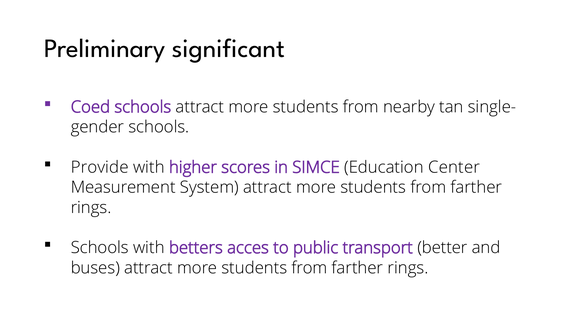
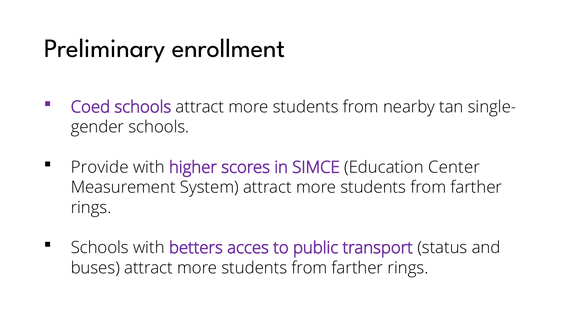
significant: significant -> enrollment (228, 48)
better: better -> status (442, 248)
